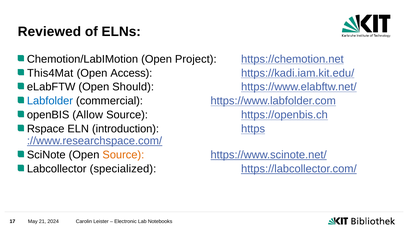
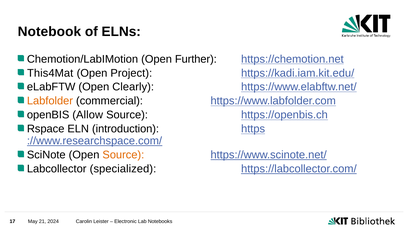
Reviewed: Reviewed -> Notebook (49, 31)
Project: Project -> Further (196, 59)
Access: Access -> Project (131, 73)
Should: Should -> Clearly (133, 87)
Labfolder colour: blue -> orange (50, 101)
